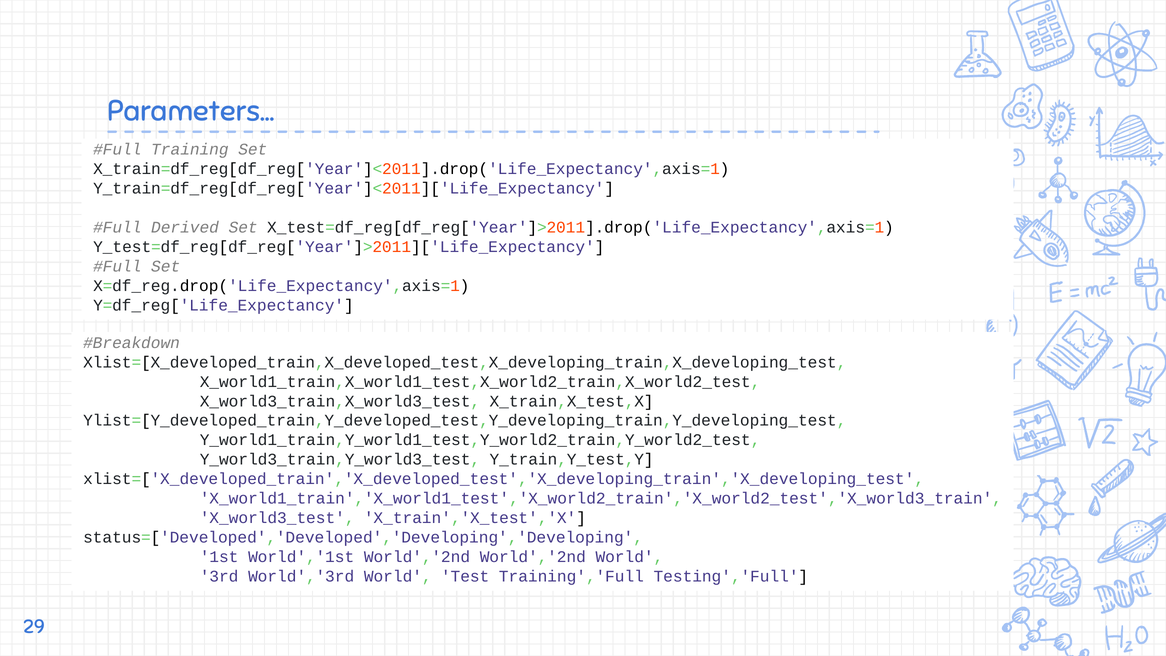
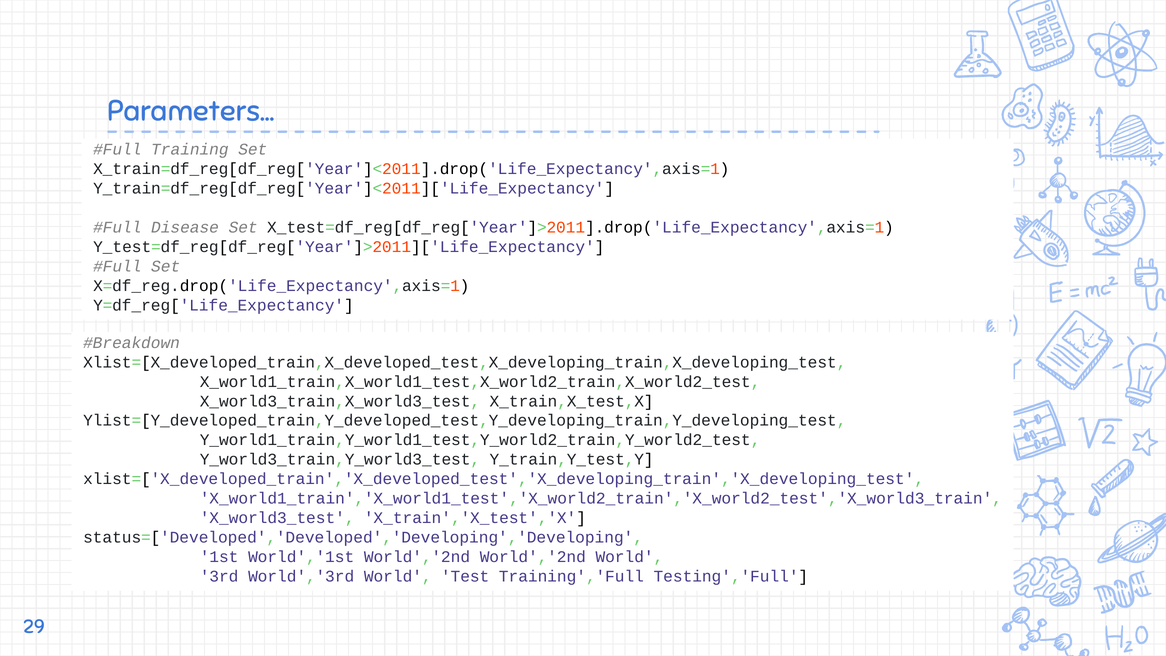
Derived: Derived -> Disease (185, 227)
